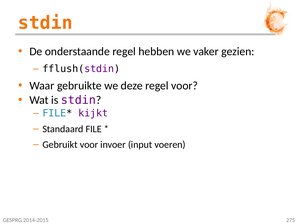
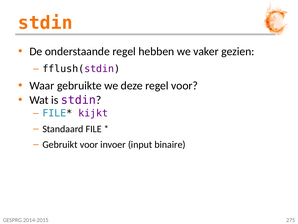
voeren: voeren -> binaire (170, 144)
